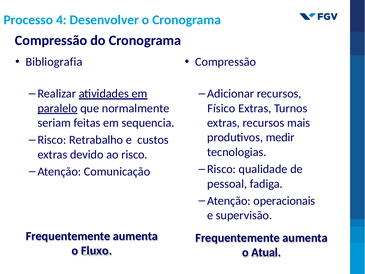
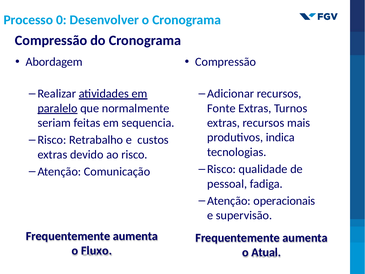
4: 4 -> 0 (61, 20)
Bibliografia: Bibliografia -> Abordagem (54, 62)
Físico: Físico -> Fonte (221, 108)
medir: medir -> indica (280, 137)
